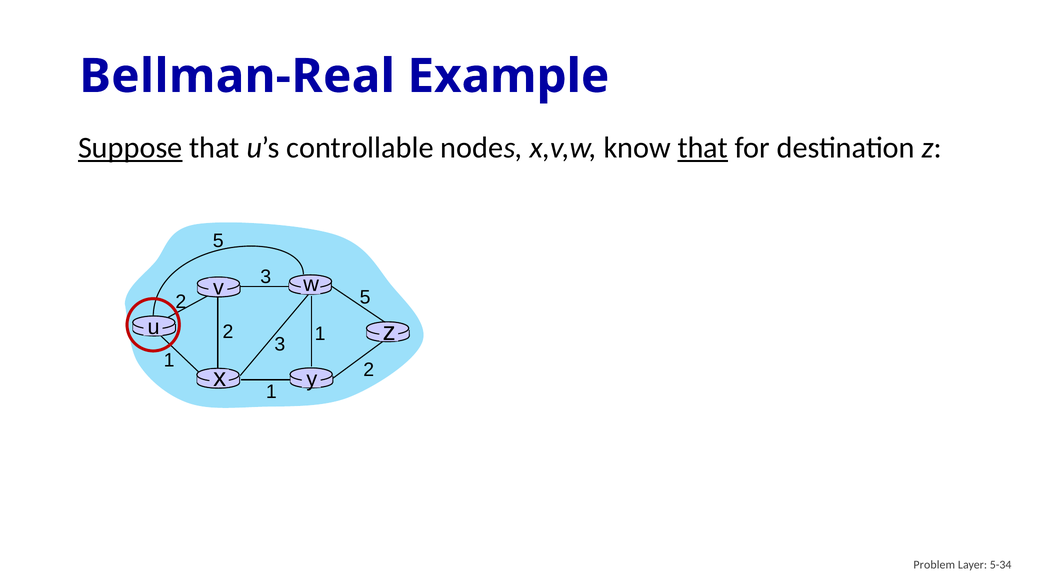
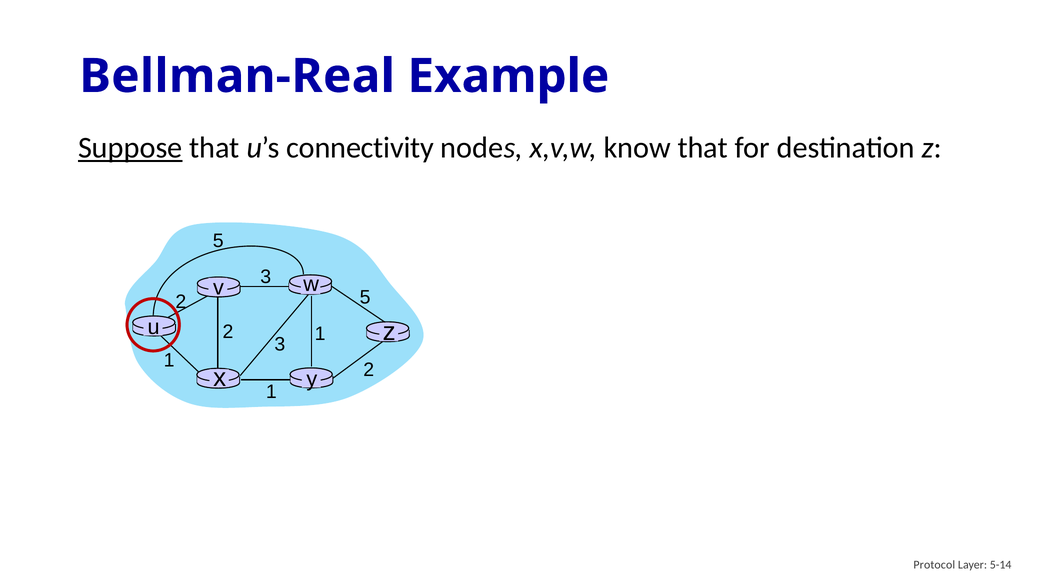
controllable: controllable -> connectivity (360, 148)
that underline: present -> none (703, 148)
Problem: Problem -> Protocol (934, 565)
5-34: 5-34 -> 5-14 (1001, 565)
